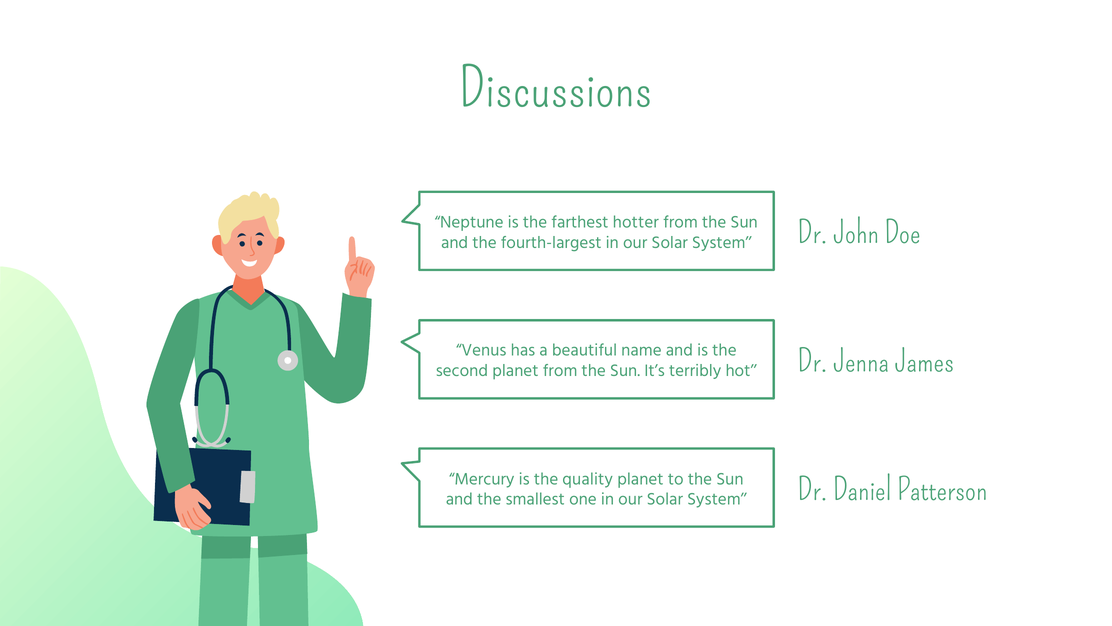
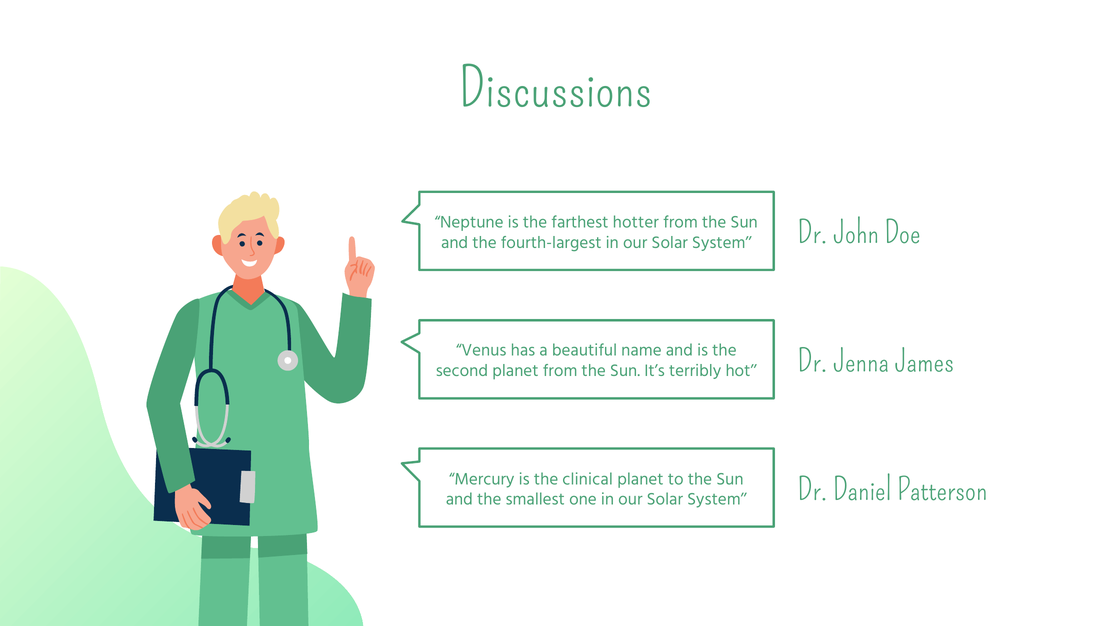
quality: quality -> clinical (588, 479)
